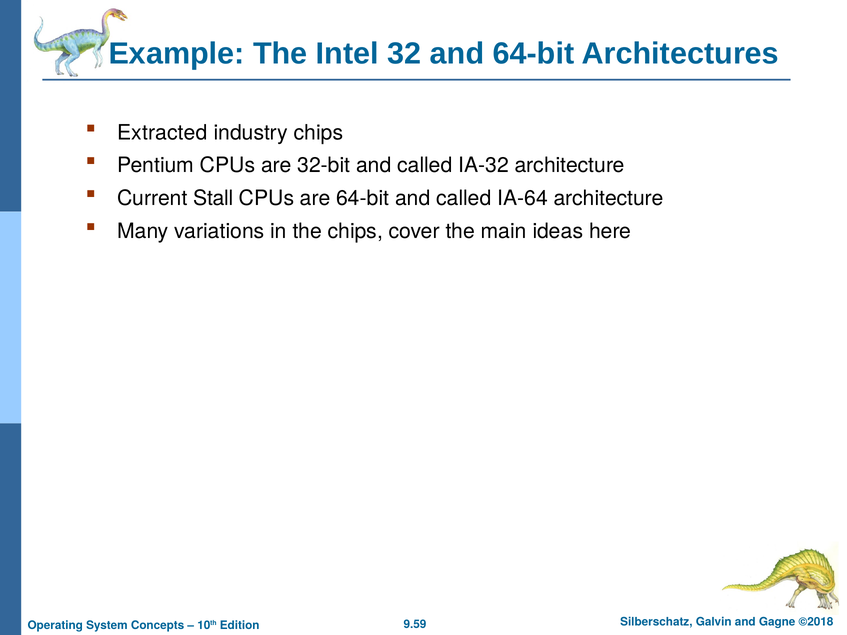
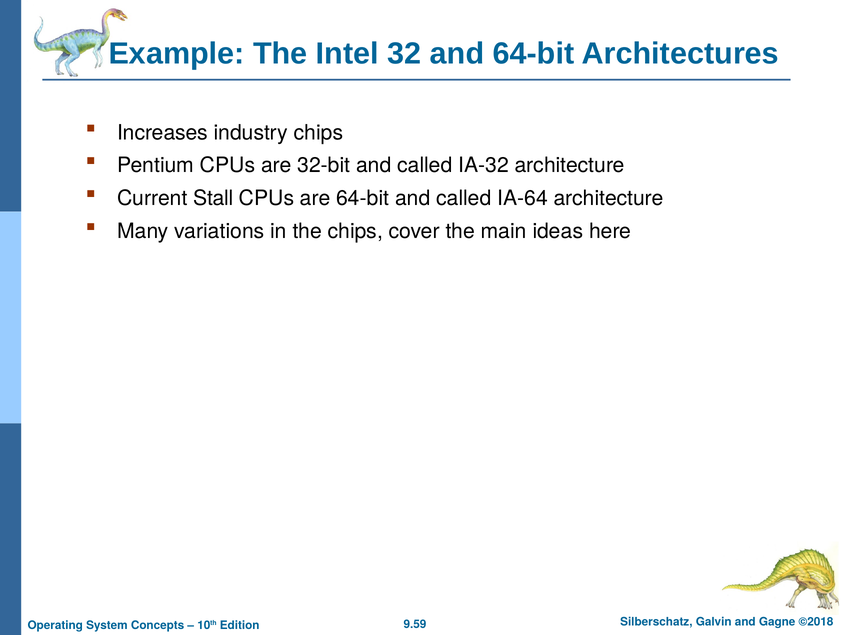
Extracted: Extracted -> Increases (163, 133)
